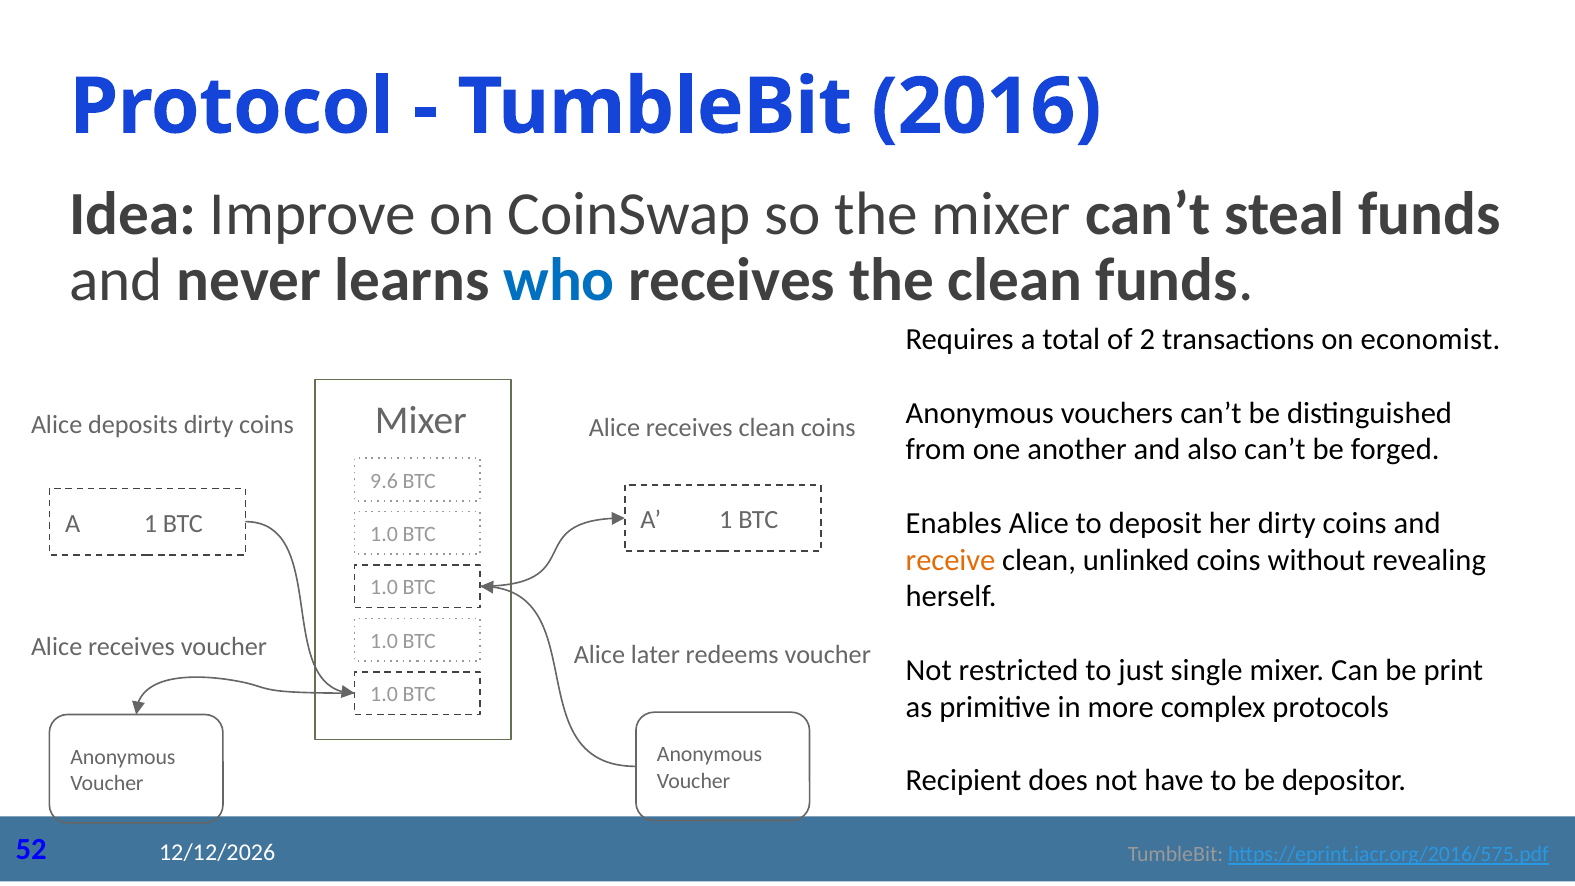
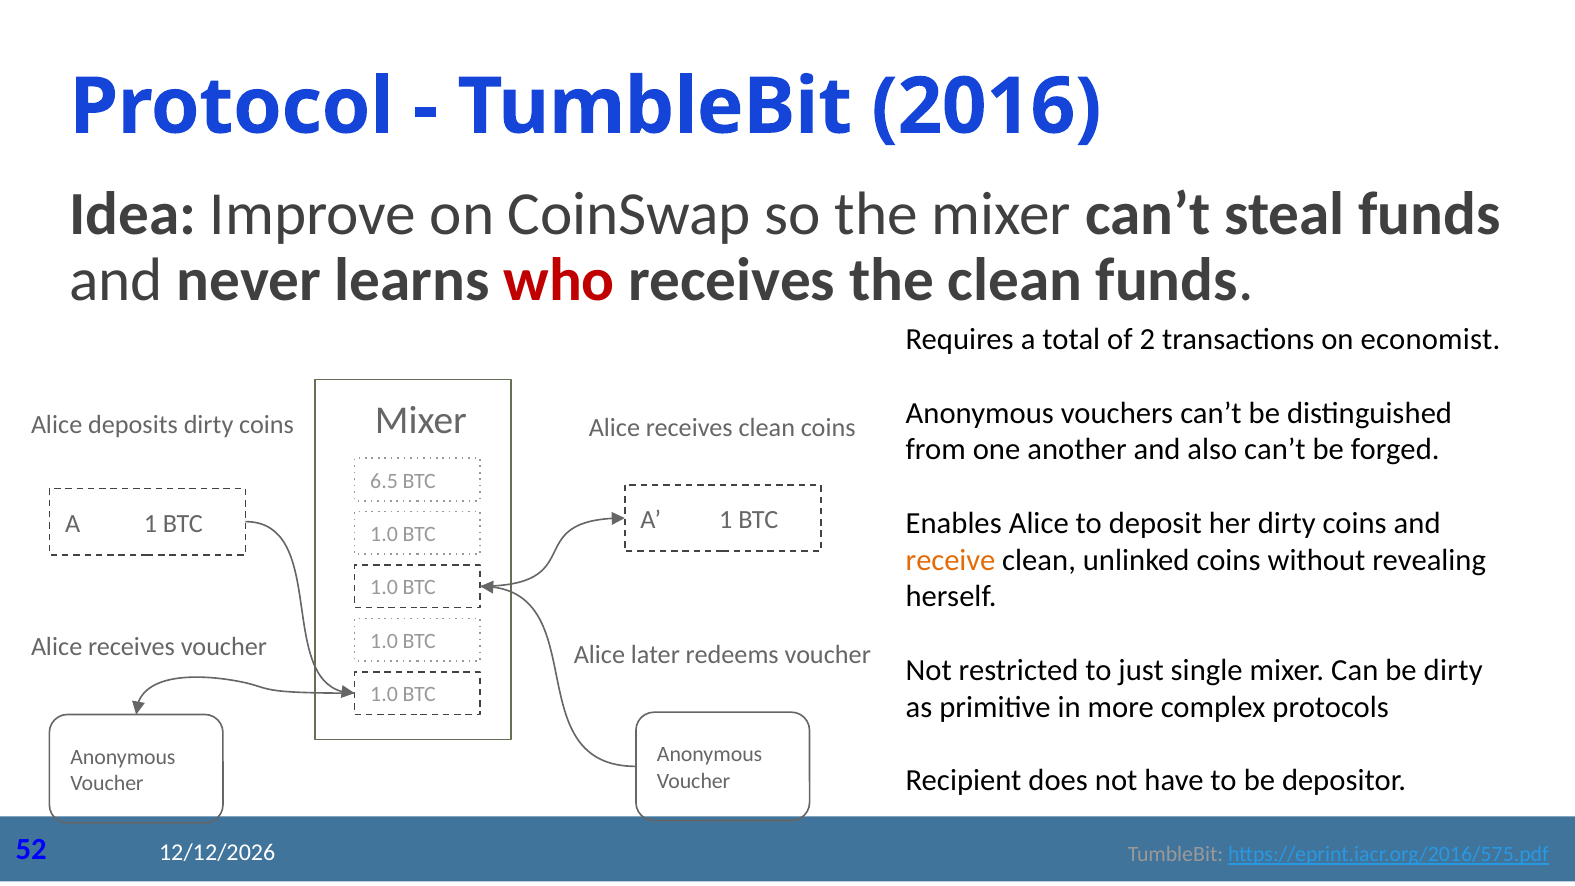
who colour: blue -> red (559, 281)
9.6: 9.6 -> 6.5 (384, 481)
be print: print -> dirty (1453, 670)
